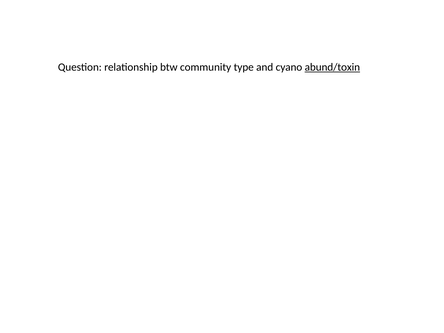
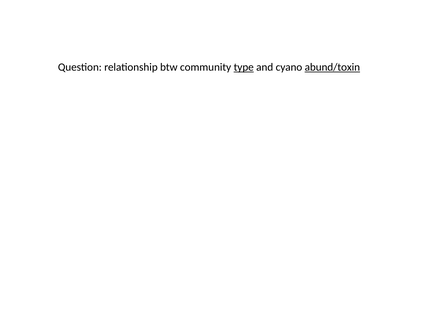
type underline: none -> present (244, 67)
